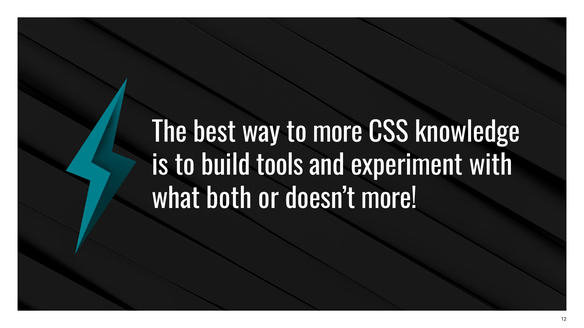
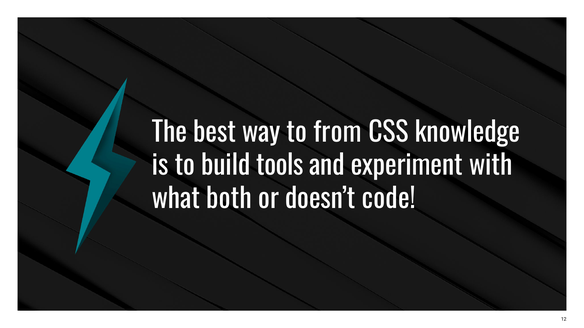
to more: more -> from (337, 133)
doesn’t more: more -> code (389, 199)
